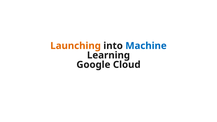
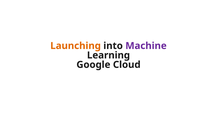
Machine colour: blue -> purple (146, 46)
